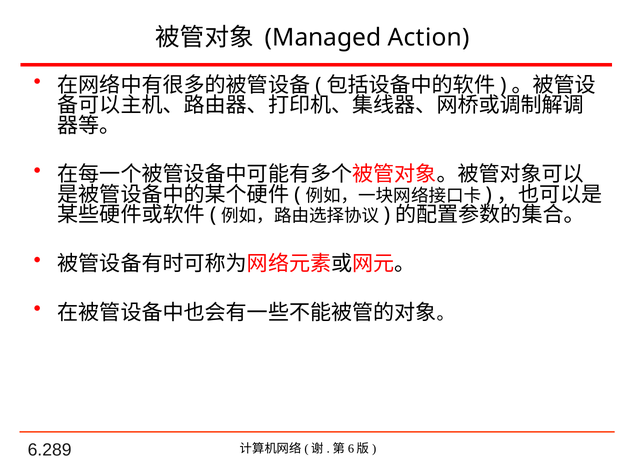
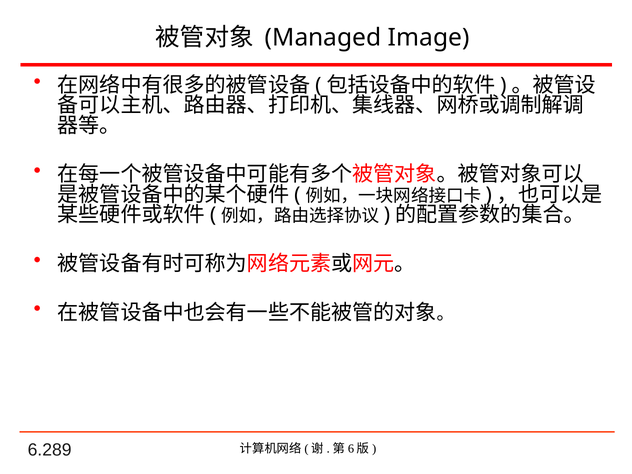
Action: Action -> Image (429, 38)
